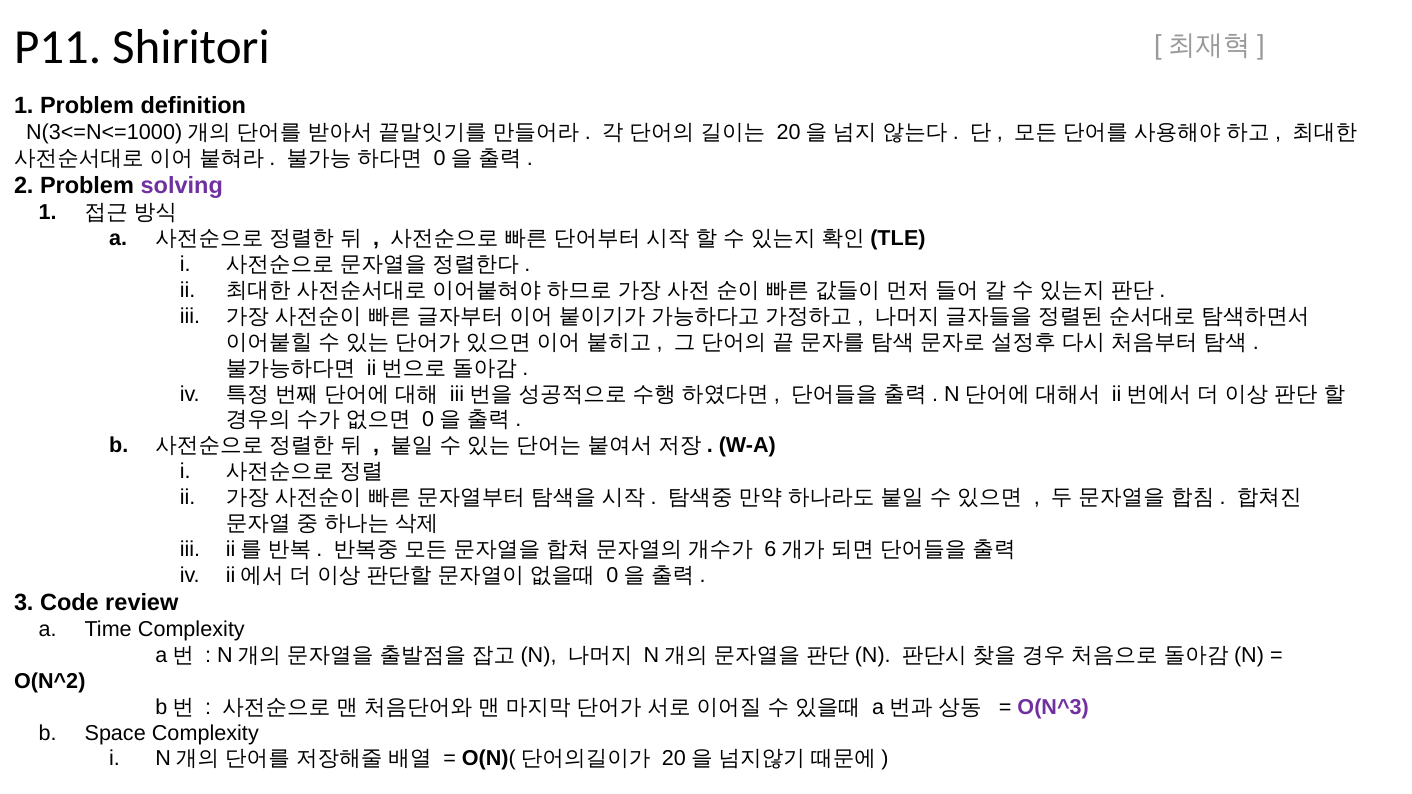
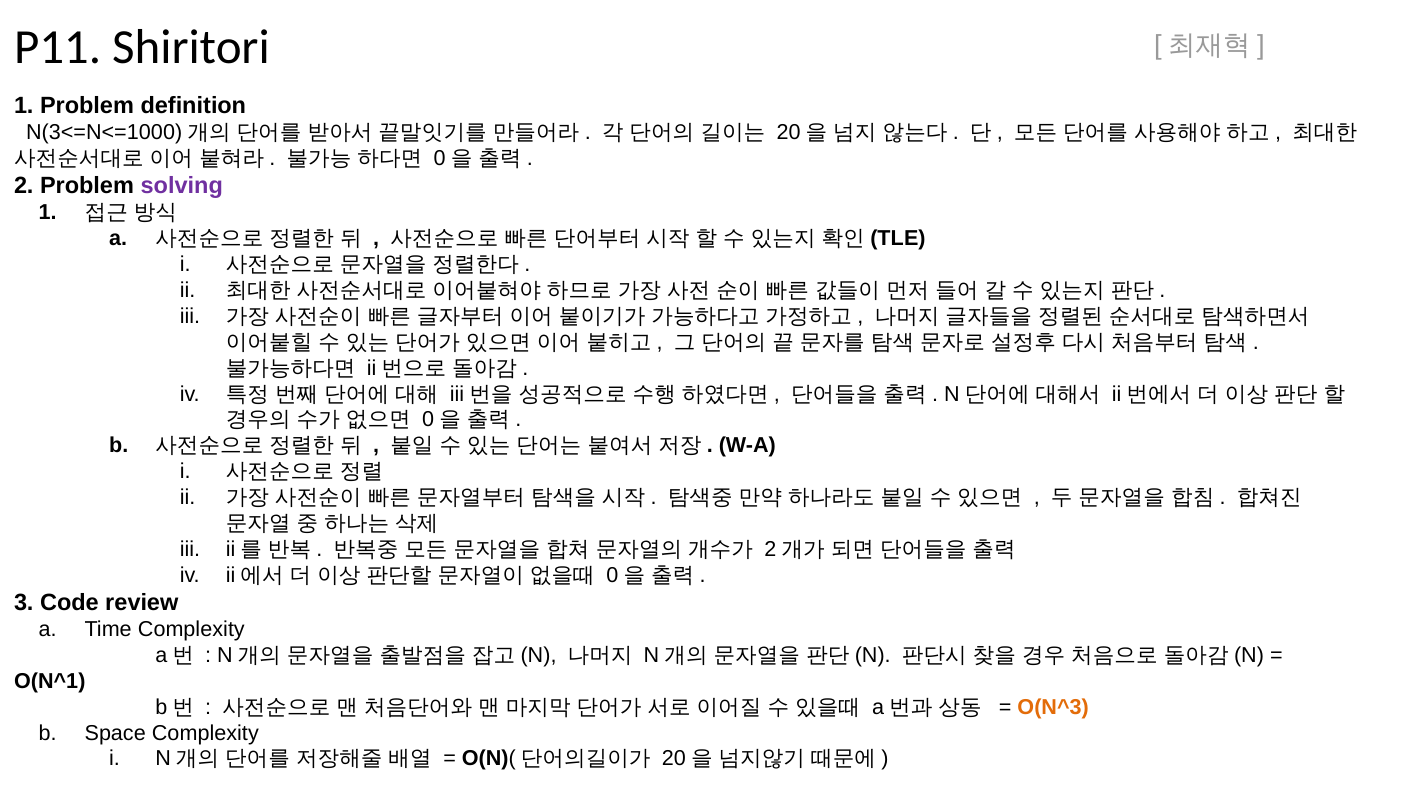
6: 6 -> 2 (770, 550)
O(N^2: O(N^2 -> O(N^1 (50, 681)
O(N^3 colour: purple -> orange (1053, 707)
